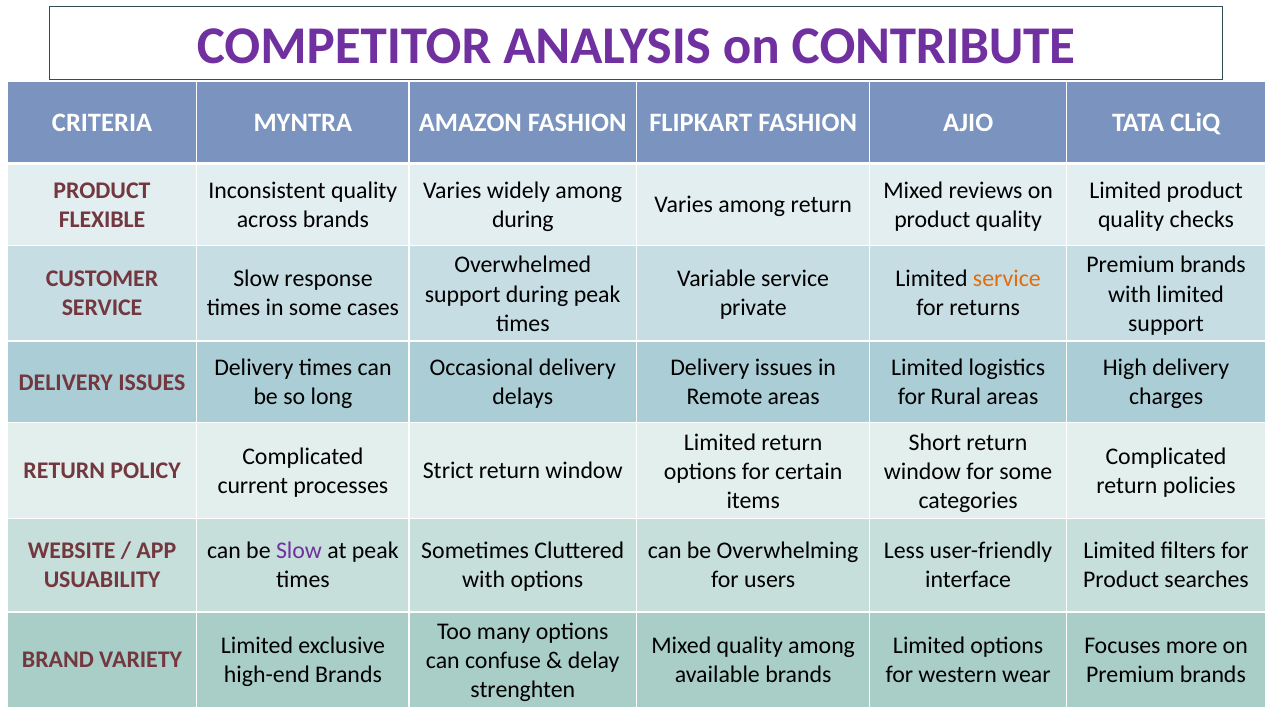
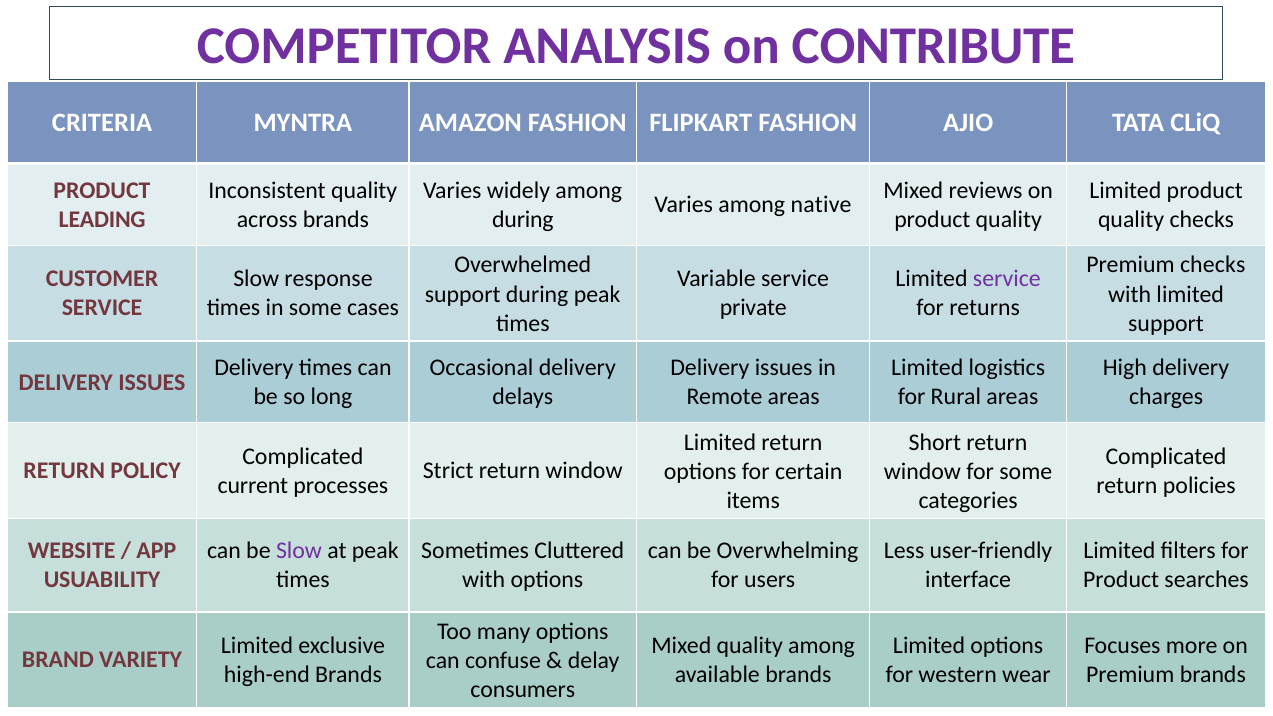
among return: return -> native (821, 205)
FLEXIBLE: FLEXIBLE -> LEADING (102, 219)
brands: brands -> checks (1213, 265)
service colour: orange -> purple (1007, 279)
strenghten: strenghten -> consumers (523, 690)
